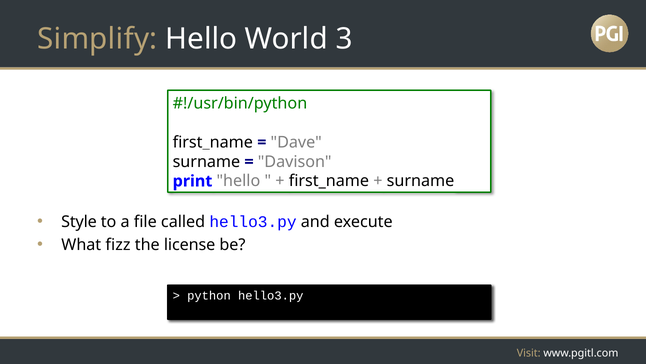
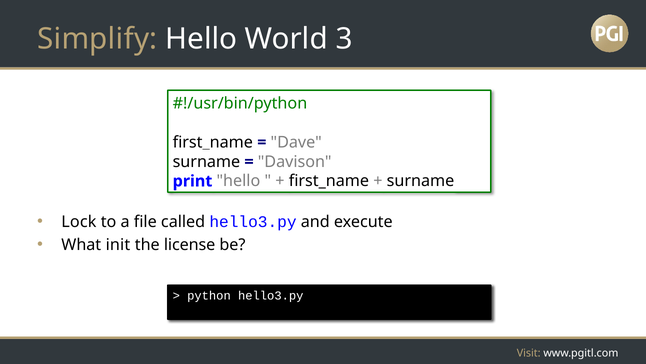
Style: Style -> Lock (79, 222)
fizz: fizz -> init (118, 244)
